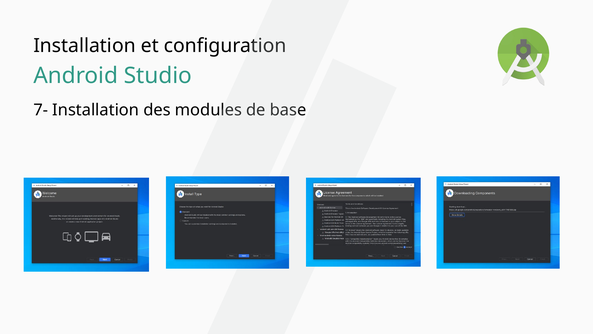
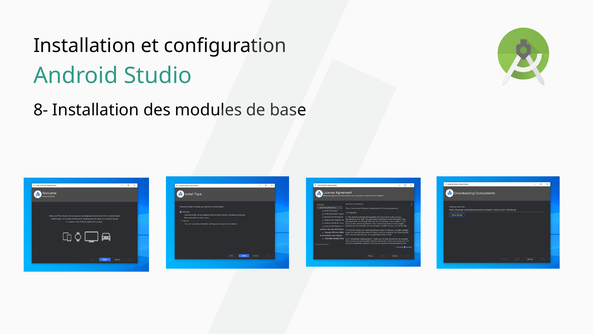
7-: 7- -> 8- (41, 110)
